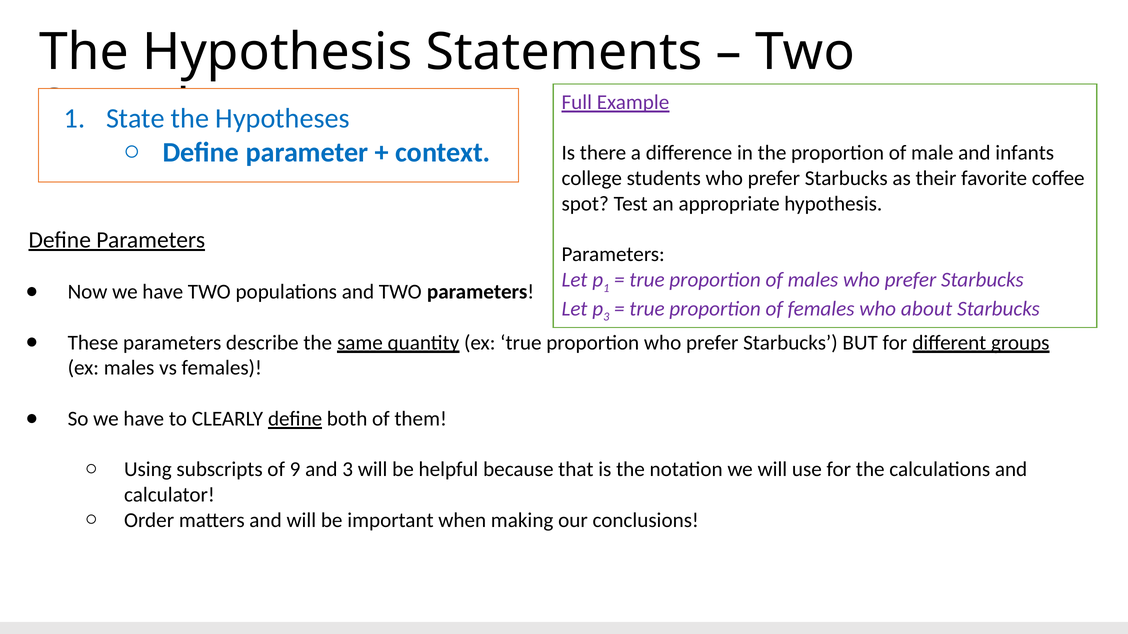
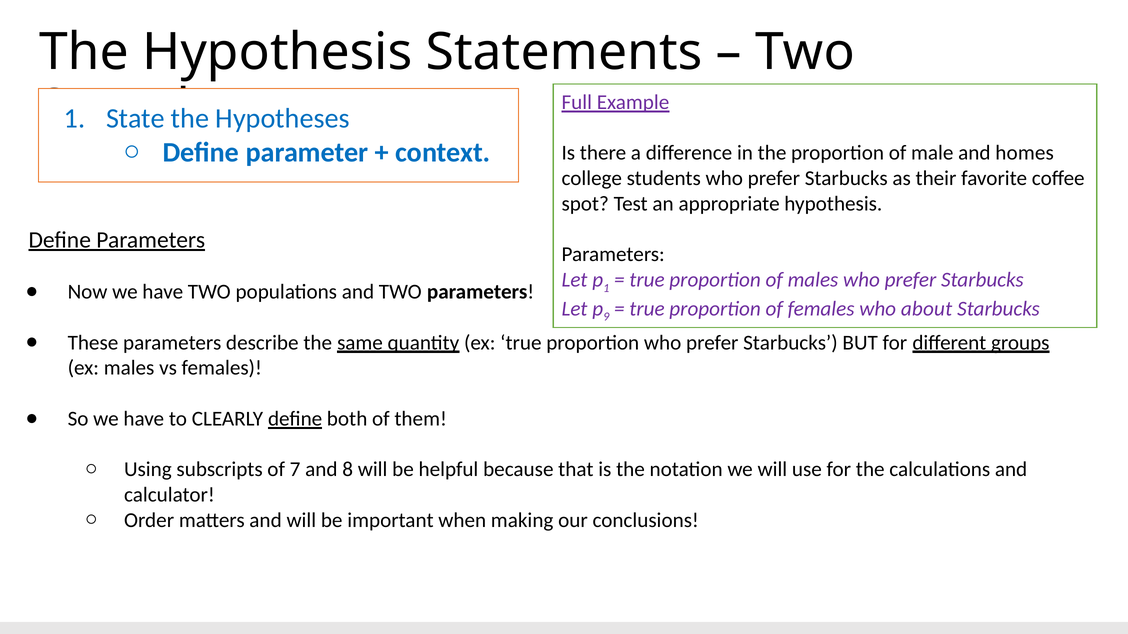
infants: infants -> homes (1025, 153)
3: 3 -> 9 (606, 317)
9: 9 -> 7 (295, 470)
and 3: 3 -> 8 (348, 470)
